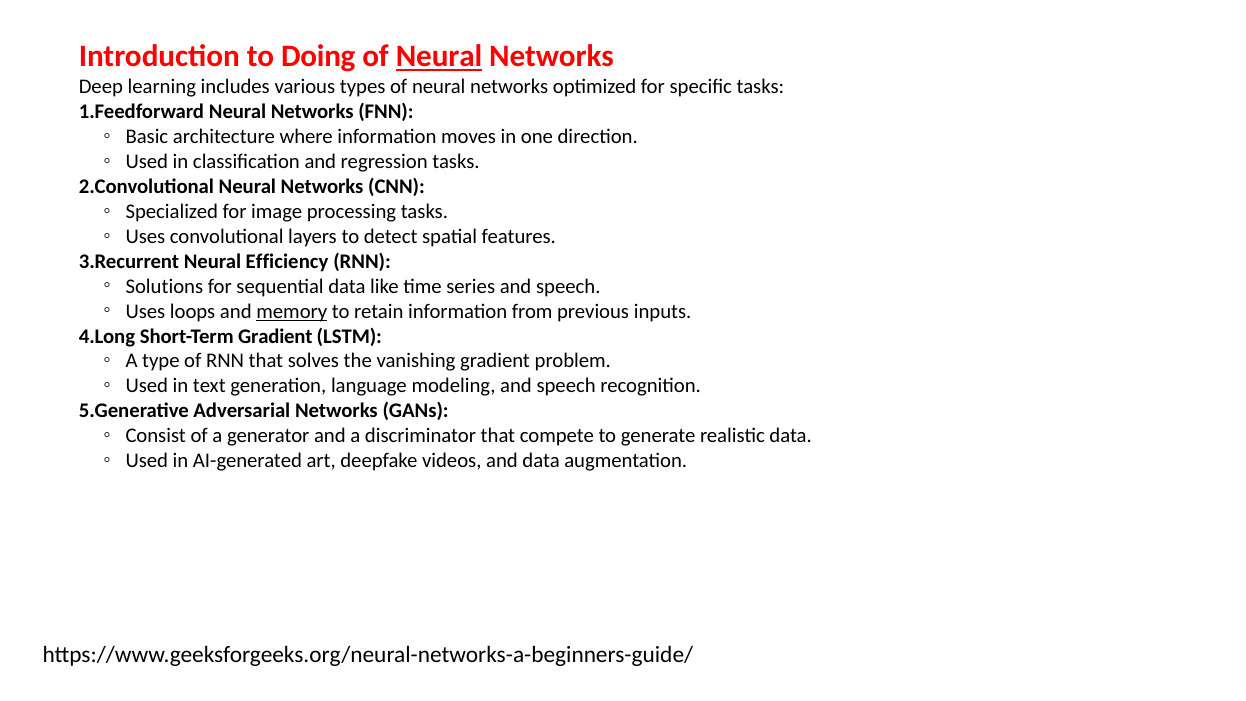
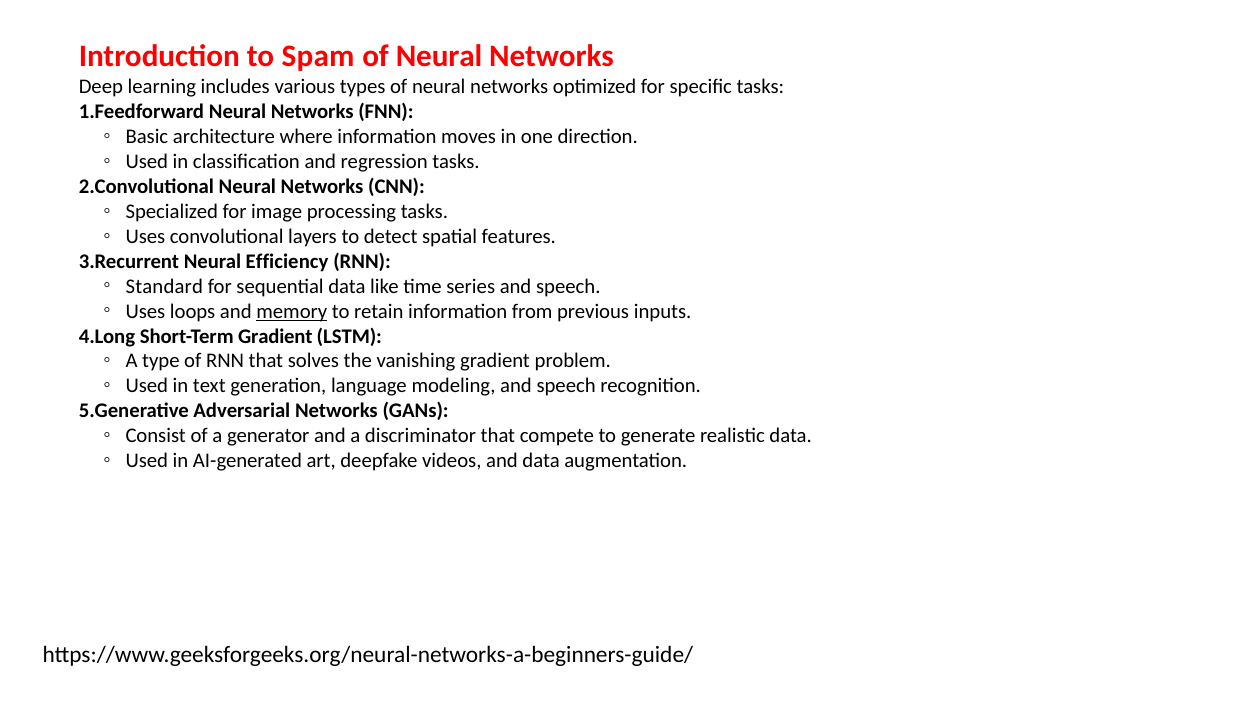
Doing: Doing -> Spam (318, 57)
Neural underline: present -> none (439, 57)
Solutions: Solutions -> Standard (164, 286)
